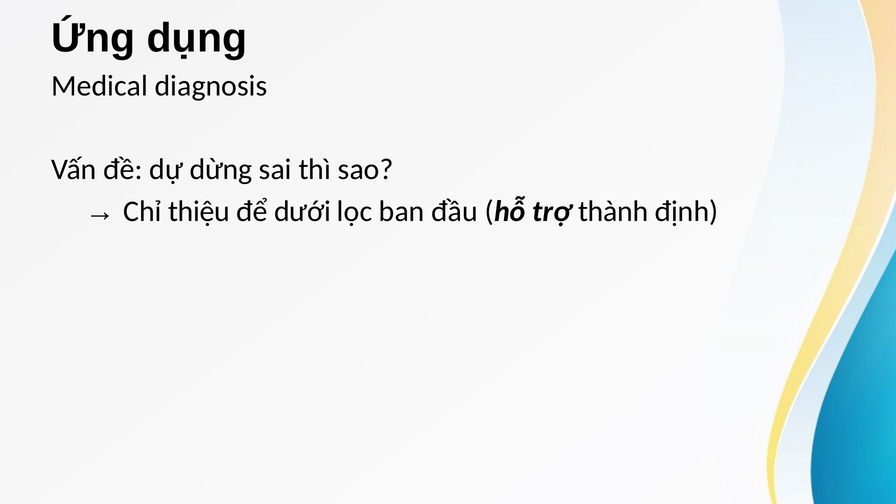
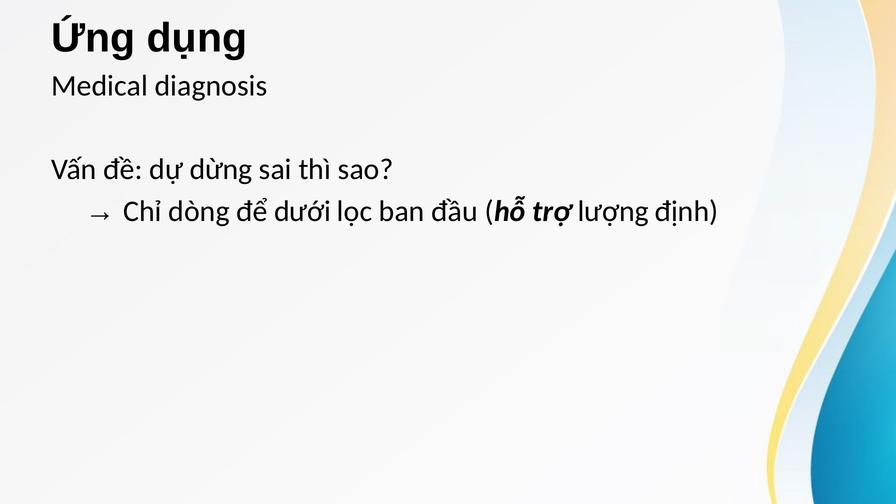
thiệu: thiệu -> dòng (199, 211)
thành: thành -> lượng (613, 211)
